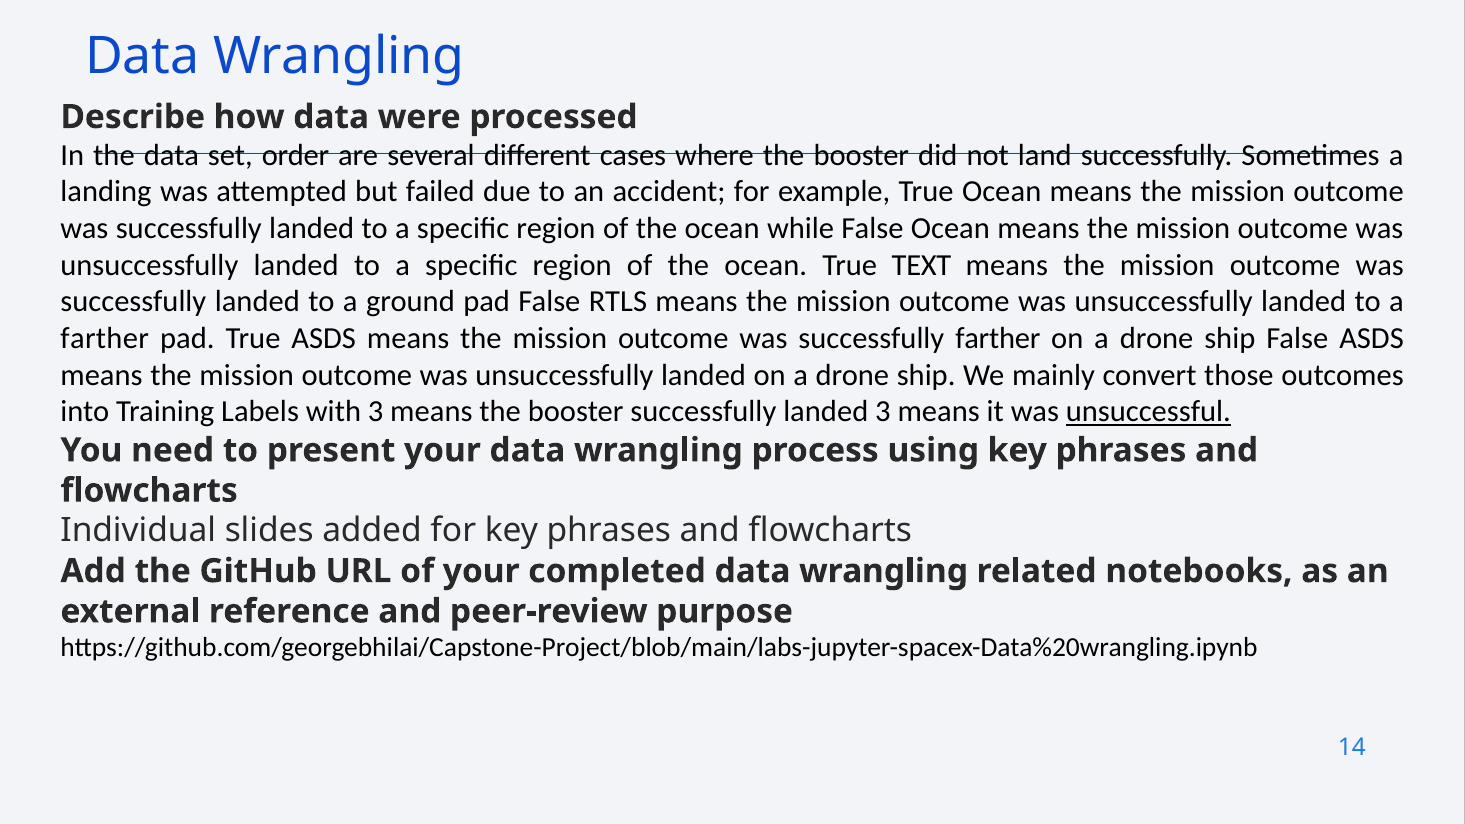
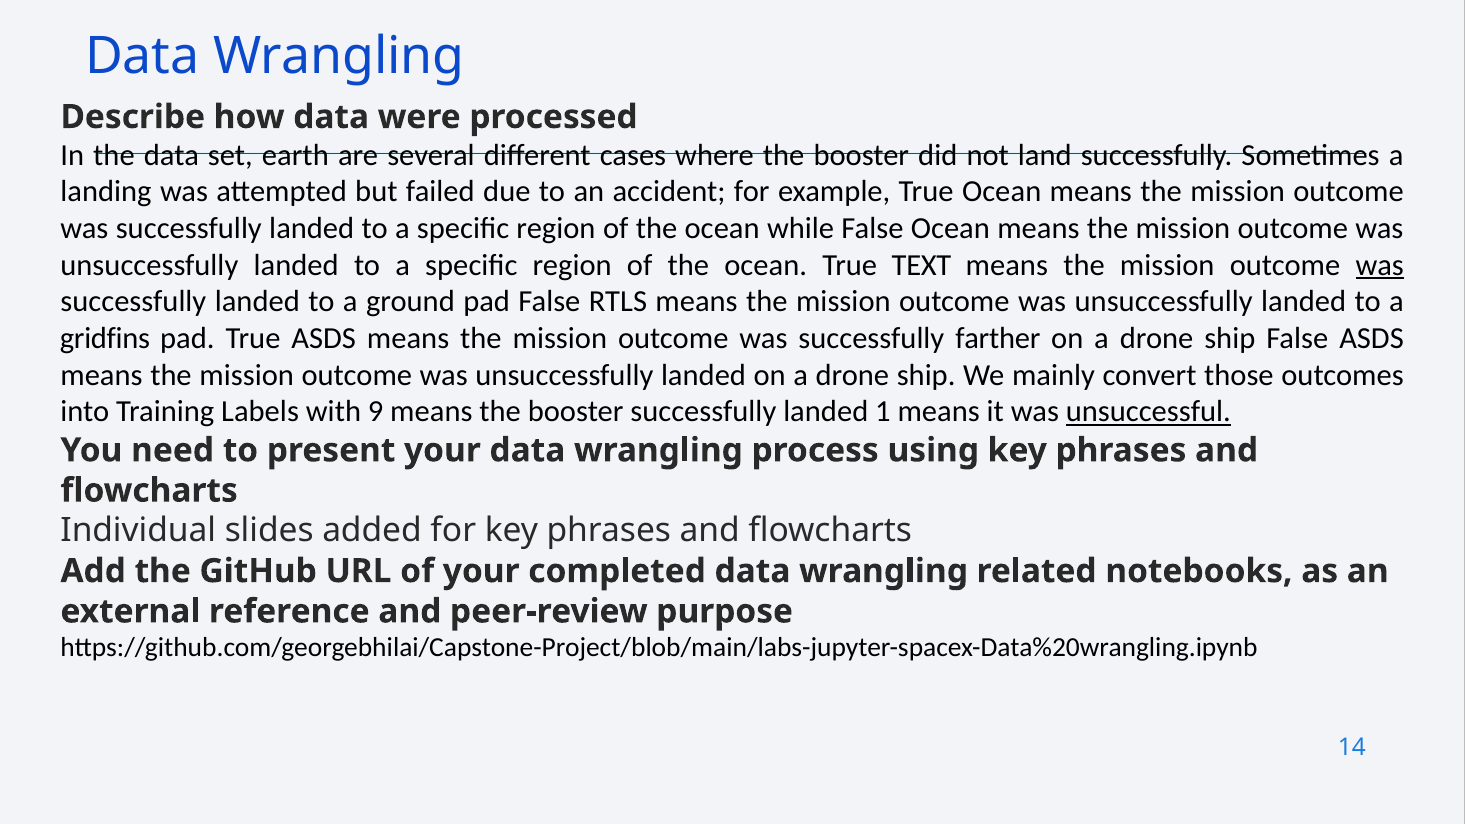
order: order -> earth (295, 155)
was underline: none -> present (1380, 265)
farther: farther -> gridfins (105, 338)
with 3: 3 -> 9 (376, 412)
landed 3: 3 -> 1 (883, 412)
